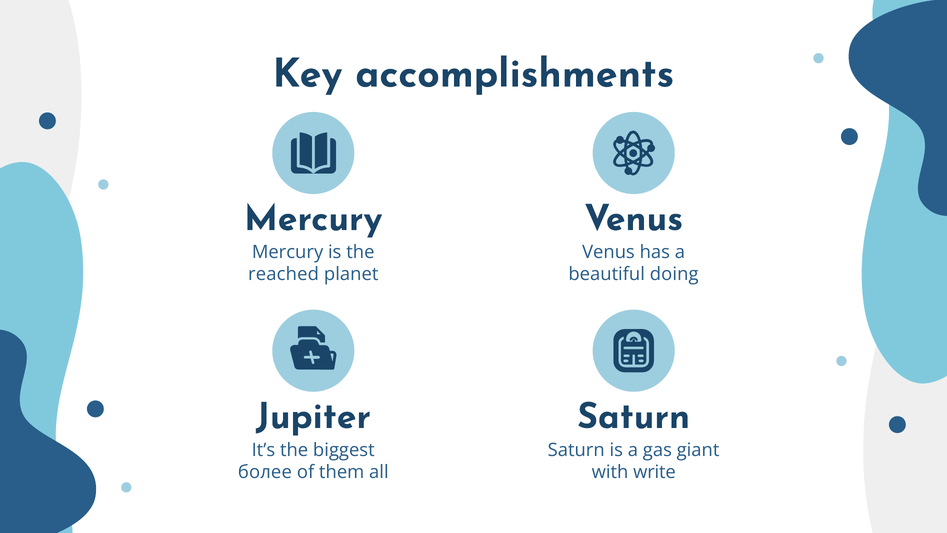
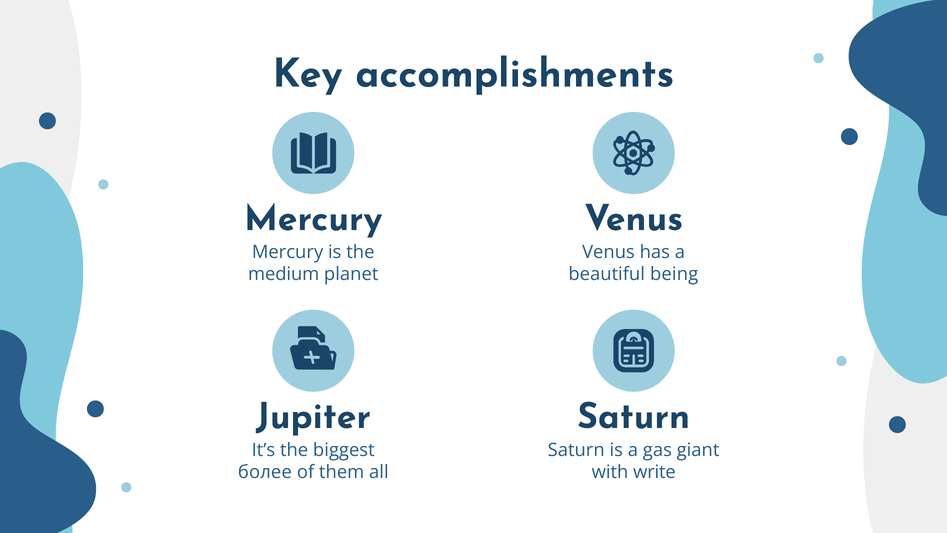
reached: reached -> medium (284, 274)
doing: doing -> being (674, 274)
